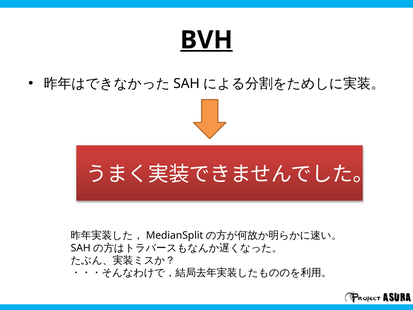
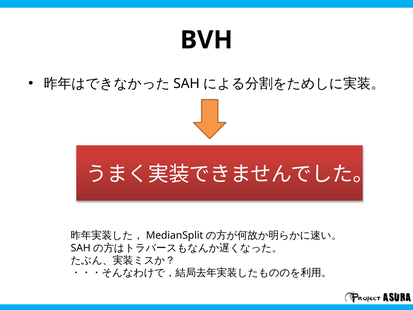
BVH underline: present -> none (206, 40)
